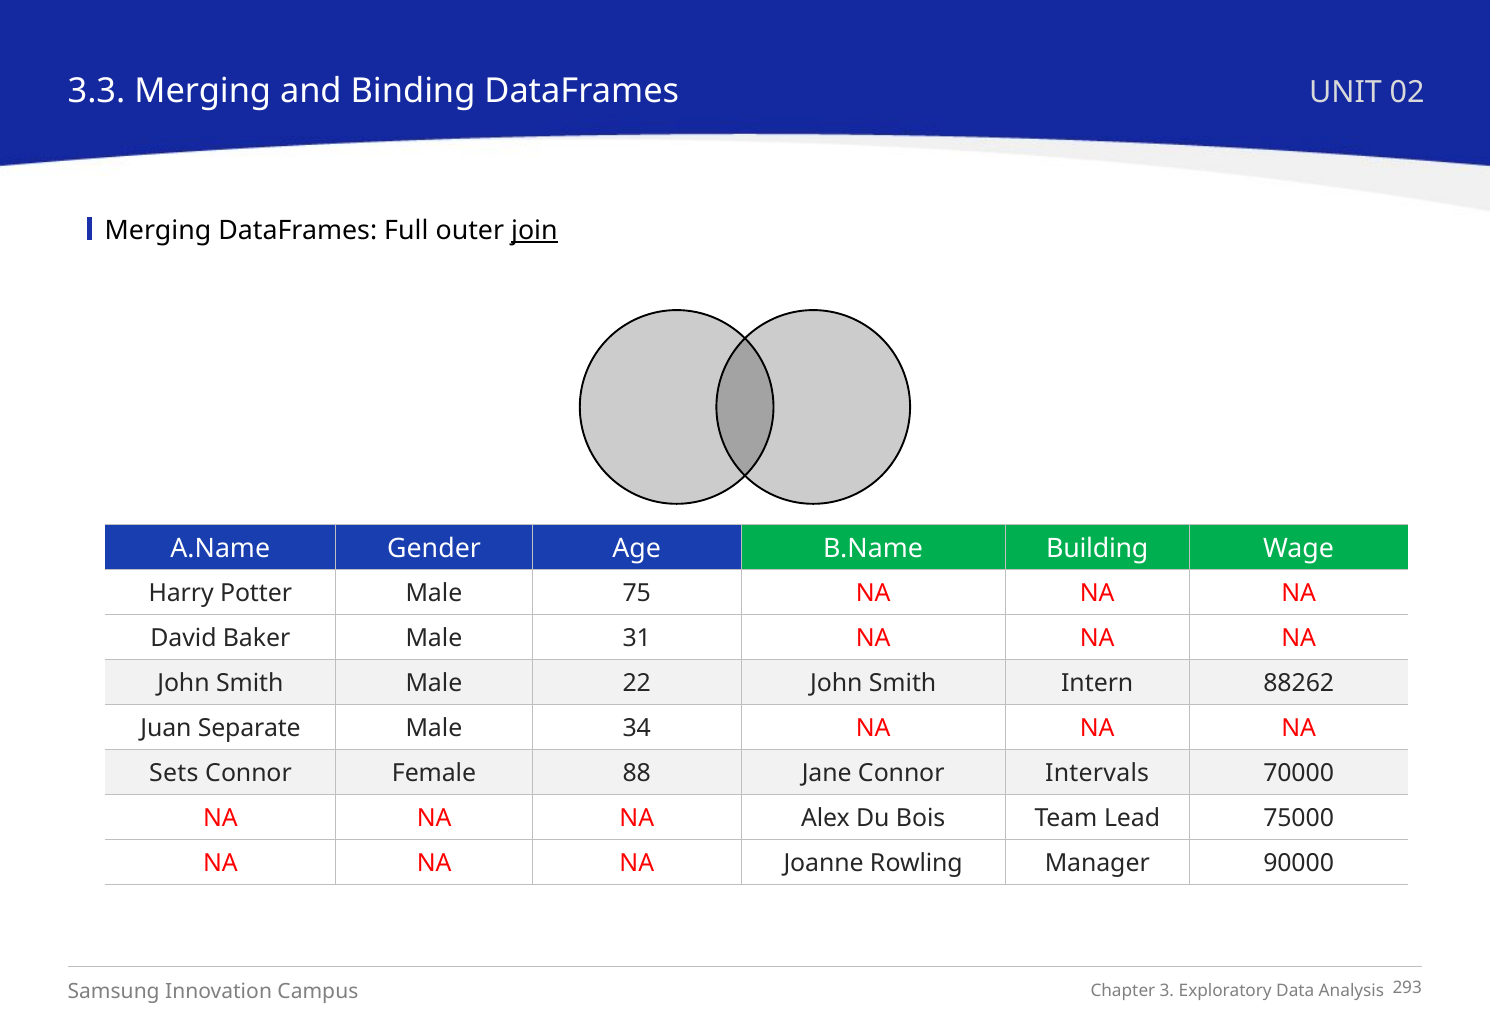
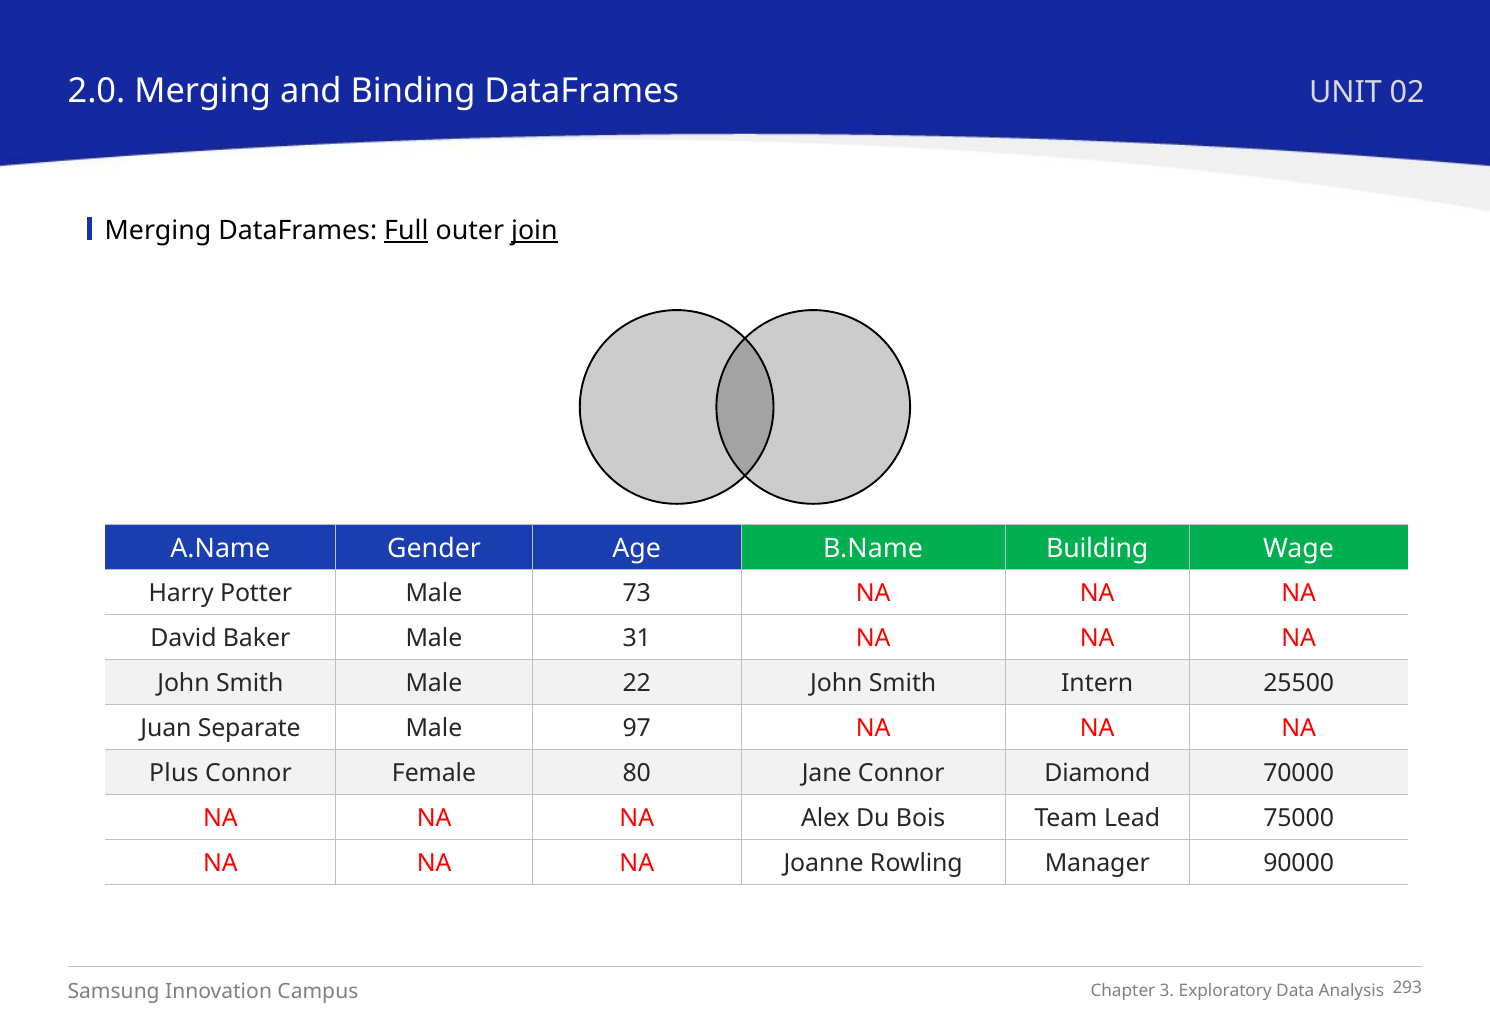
3.3: 3.3 -> 2.0 (97, 91)
Full underline: none -> present (406, 231)
75: 75 -> 73 (637, 594)
88262: 88262 -> 25500 (1299, 683)
34: 34 -> 97 (637, 728)
Sets: Sets -> Plus (174, 773)
88: 88 -> 80 (637, 773)
Intervals: Intervals -> Diamond (1097, 773)
